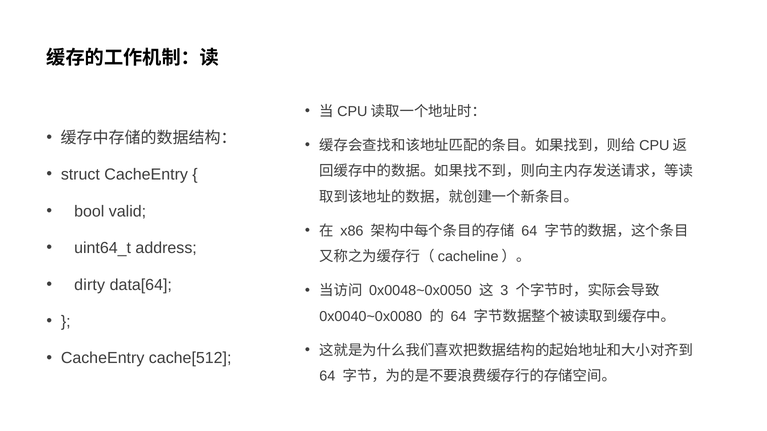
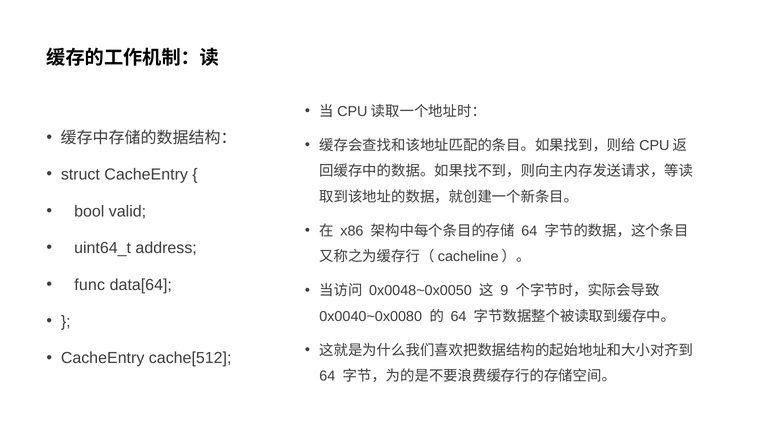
dirty: dirty -> func (90, 285)
3: 3 -> 9 (504, 291)
